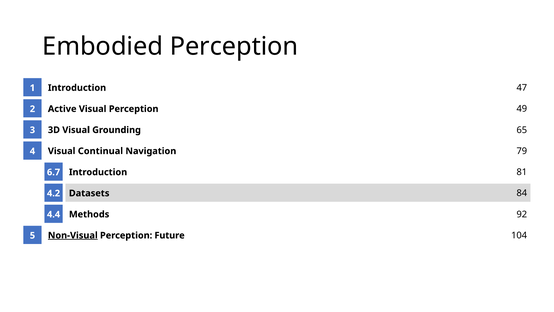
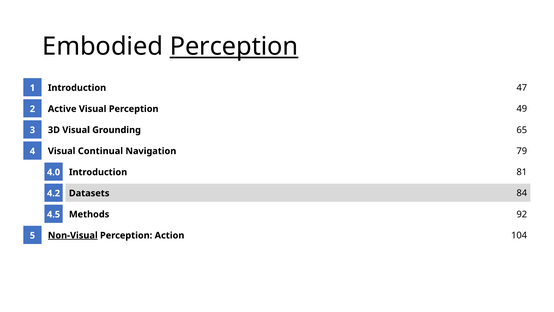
Perception underline: none -> present (234, 47)
6.7: 6.7 -> 4.0 (54, 172)
4.4: 4.4 -> 4.5 (54, 214)
Future: Future -> Action (169, 235)
